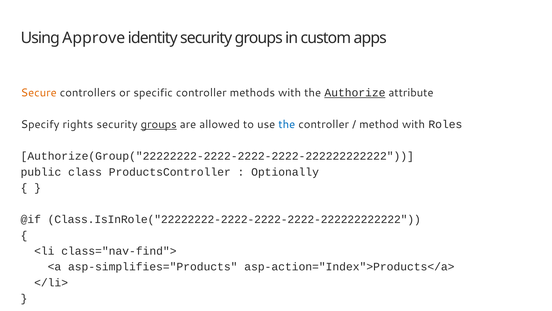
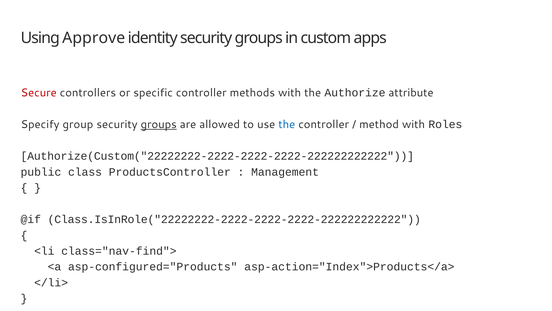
Secure colour: orange -> red (39, 93)
Authorize underline: present -> none (355, 93)
rights: rights -> group (78, 124)
Authorize(Group("22222222-2222-2222-2222-222222222222: Authorize(Group("22222222-2222-2222-2222-222222222222 -> Authorize(Custom("22222222-2222-2222-2222-222222222222 (217, 156)
Optionally: Optionally -> Management (285, 172)
asp-simplifies="Products: asp-simplifies="Products -> asp-configured="Products (153, 266)
